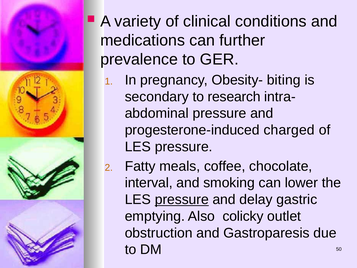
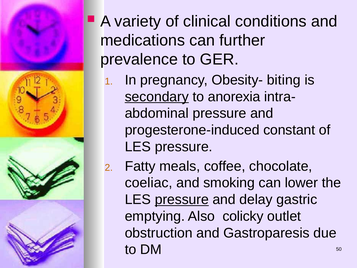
secondary underline: none -> present (157, 97)
research: research -> anorexia (234, 97)
charged: charged -> constant (289, 130)
interval: interval -> coeliac (149, 183)
